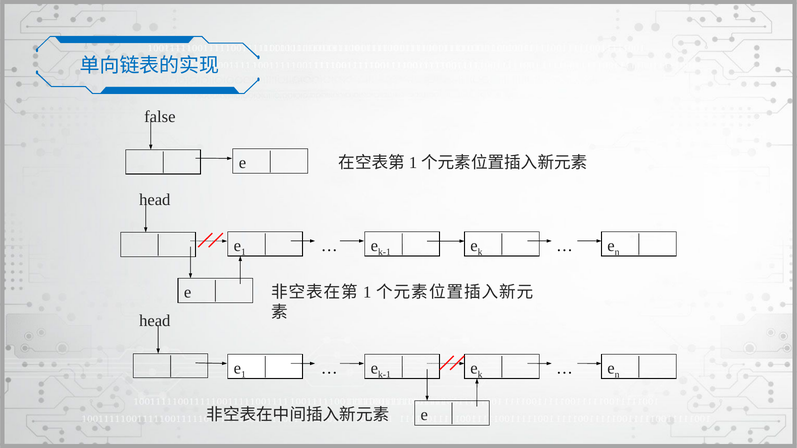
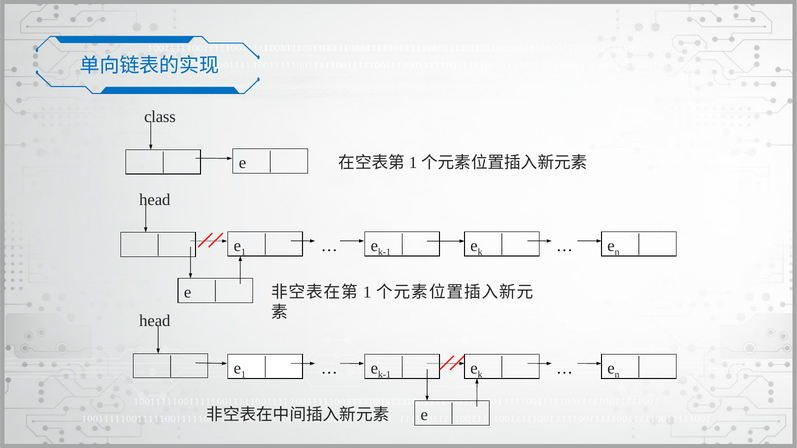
false: false -> class (160, 117)
